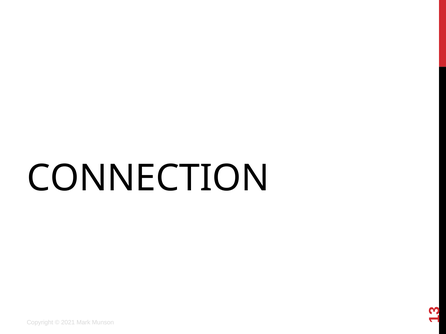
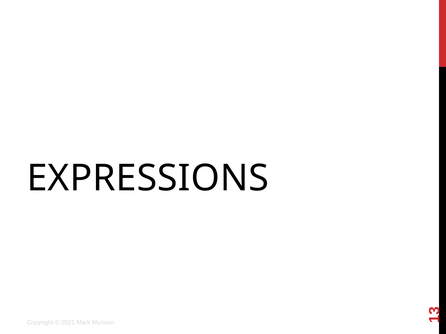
CONNECTION: CONNECTION -> EXPRESSIONS (148, 179)
